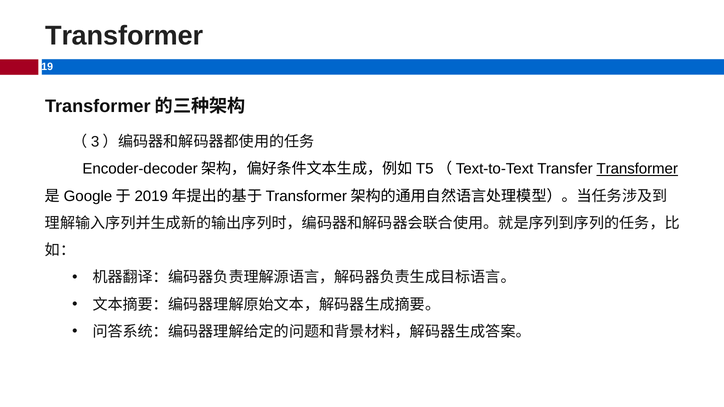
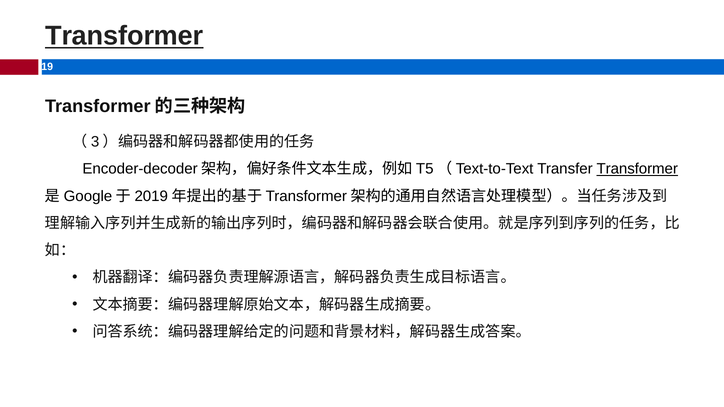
Transformer underline: none -> present (124, 36)
